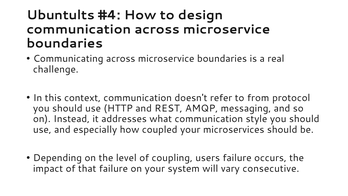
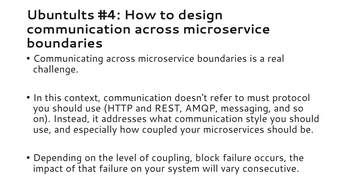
from: from -> must (258, 98)
users: users -> block (208, 158)
